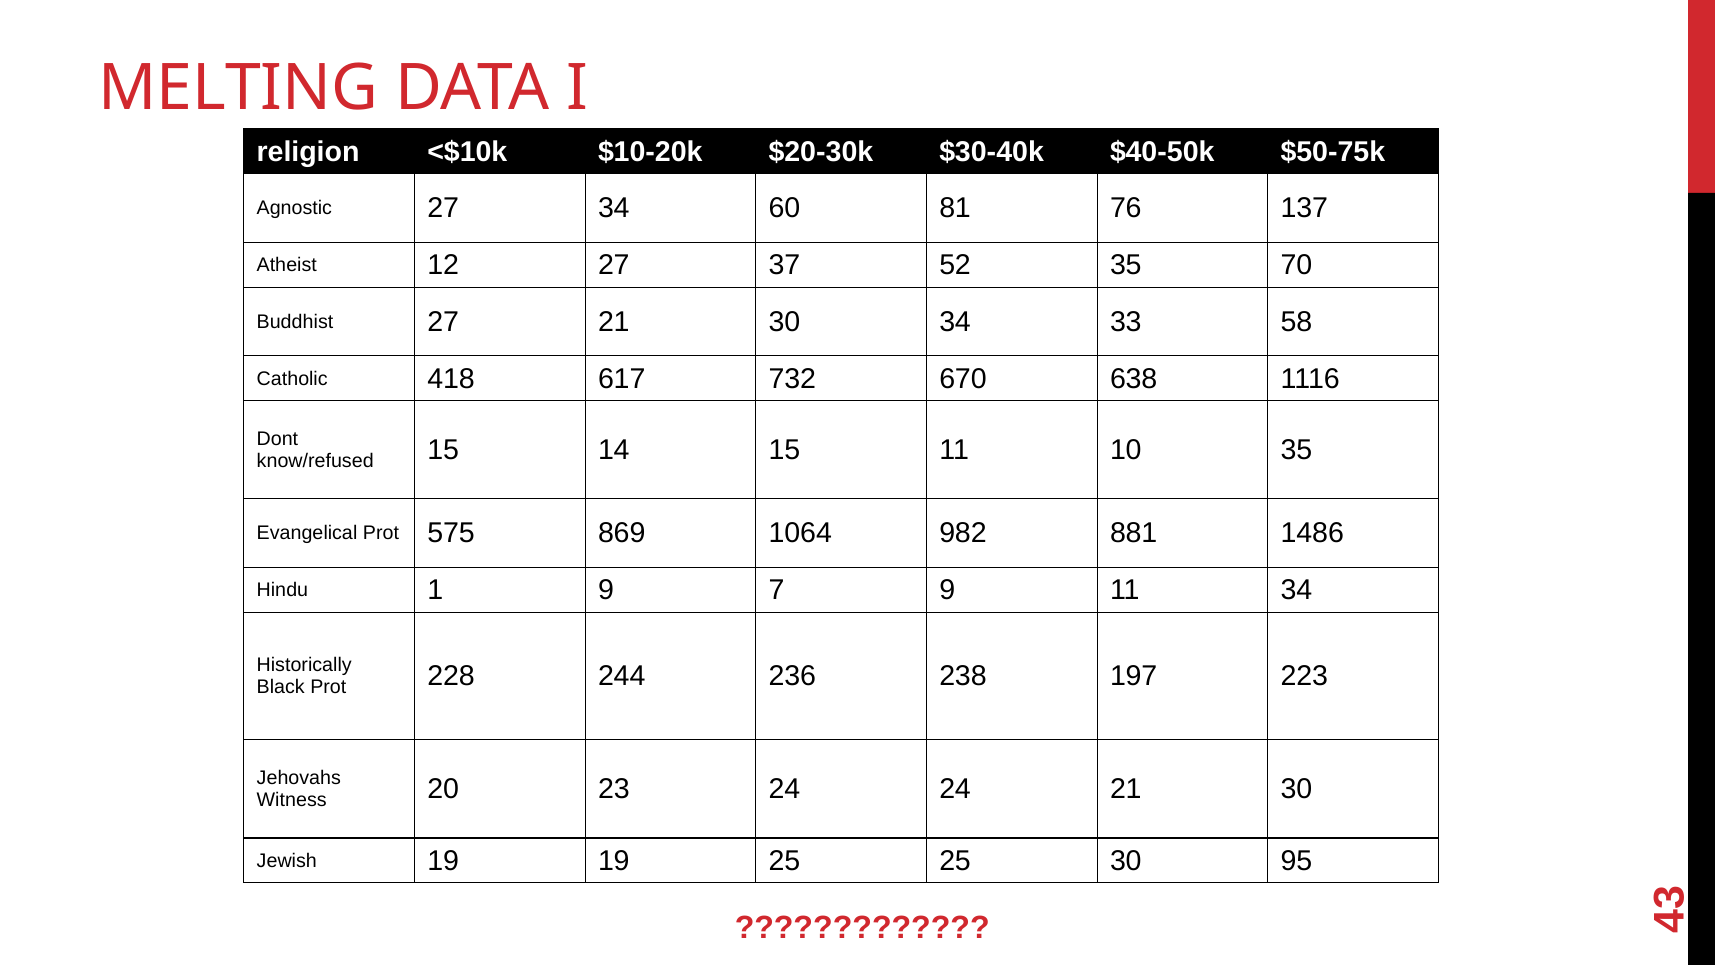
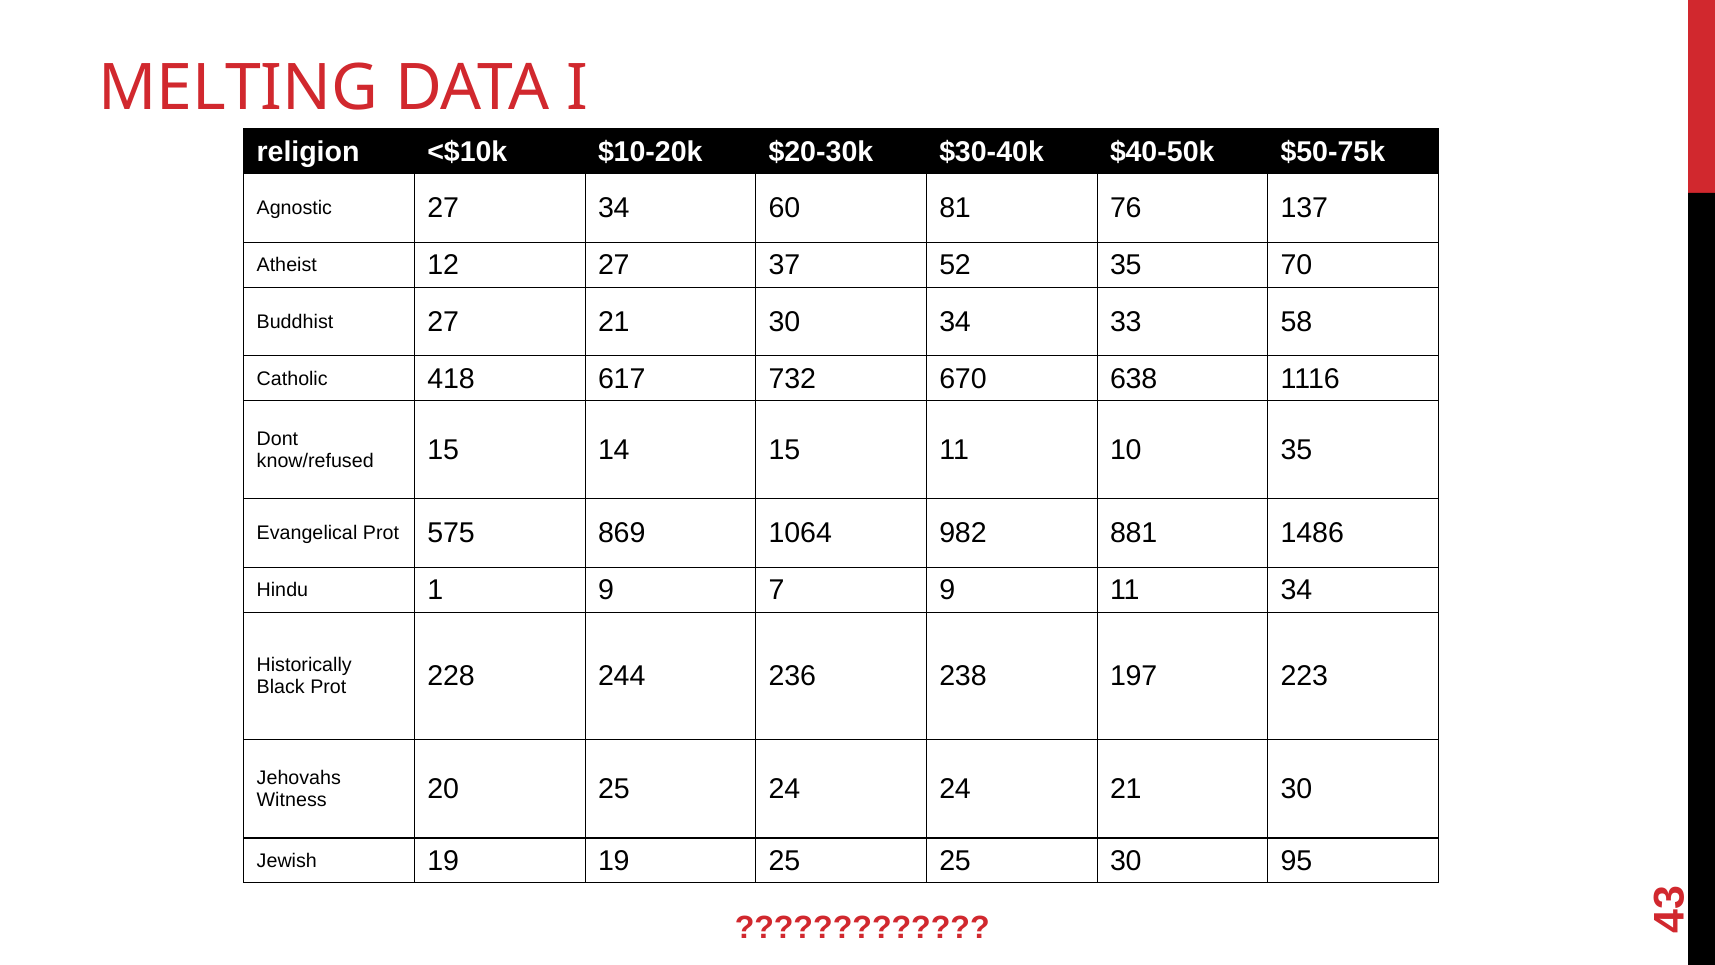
20 23: 23 -> 25 (614, 789)
